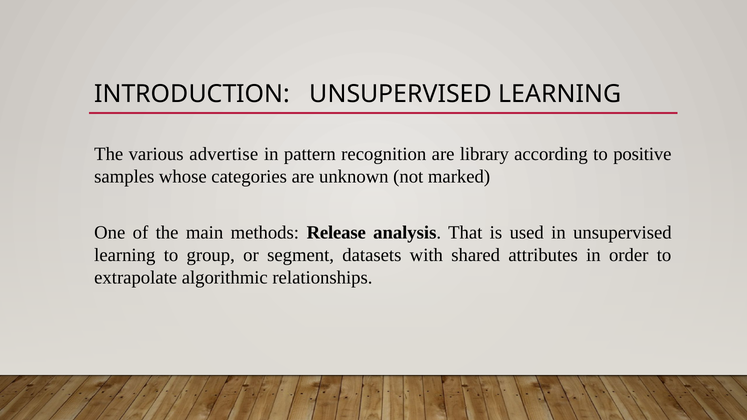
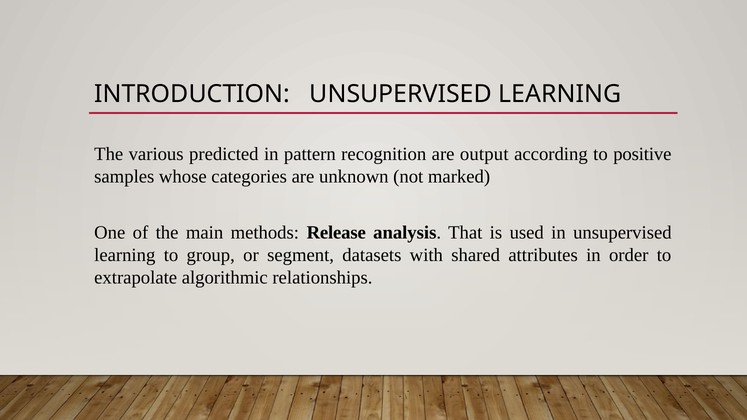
advertise: advertise -> predicted (224, 154)
library: library -> output (484, 154)
